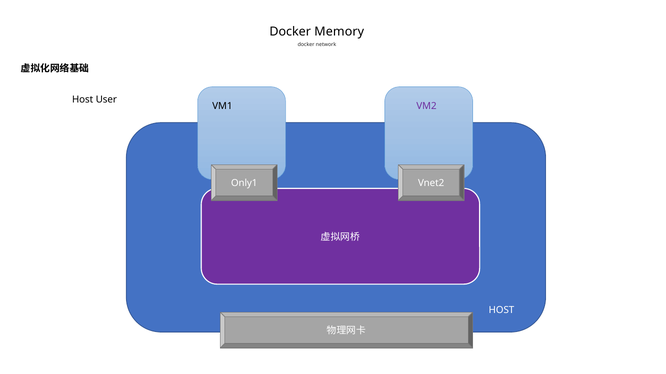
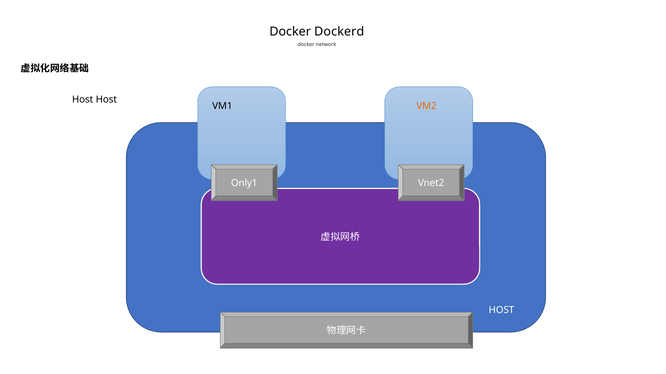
Memory: Memory -> Dockerd (339, 32)
User: User -> Host (106, 100)
VM2 colour: purple -> orange (426, 106)
